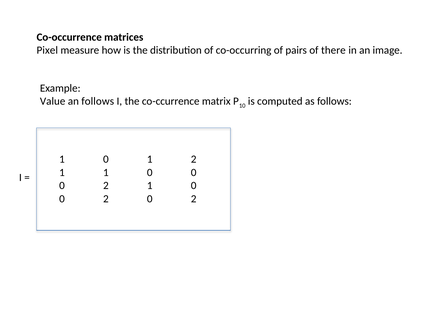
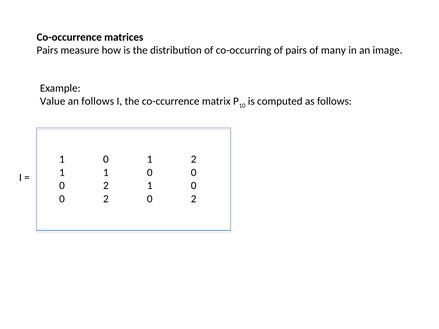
Pixel: Pixel -> Pairs (47, 50)
there: there -> many (333, 50)
